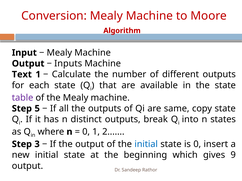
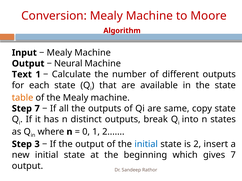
Inputs: Inputs -> Neural (68, 64)
table colour: purple -> orange (23, 98)
Step 5: 5 -> 7 (37, 109)
is 0: 0 -> 2 (197, 144)
gives 9: 9 -> 7 (233, 155)
